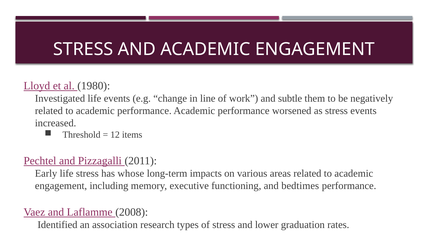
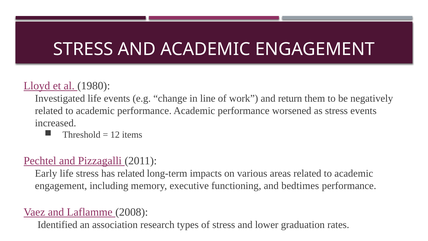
subtle: subtle -> return (290, 98)
has whose: whose -> related (131, 173)
